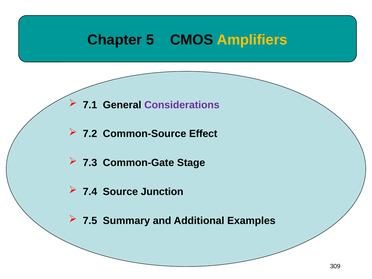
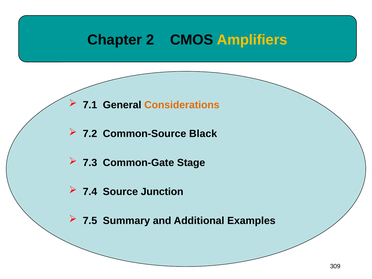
5: 5 -> 2 (150, 40)
Considerations colour: purple -> orange (182, 105)
Effect: Effect -> Black (203, 134)
